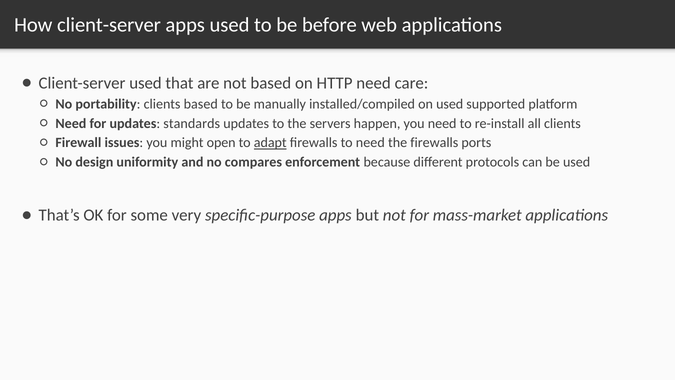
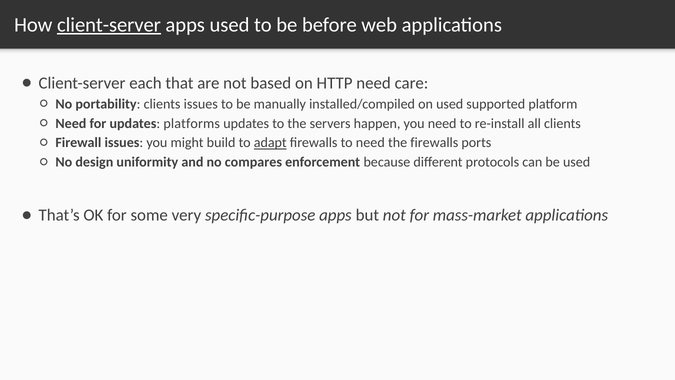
client-server underline: none -> present (109, 25)
Client-server used: used -> each (145, 83)
clients based: based -> issues (201, 104)
standards: standards -> platforms (192, 123)
open: open -> build (221, 143)
